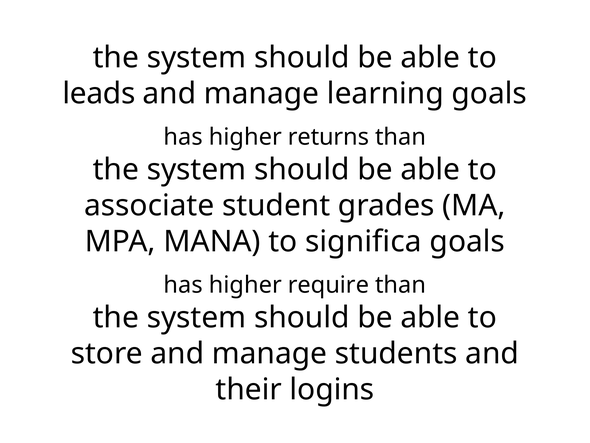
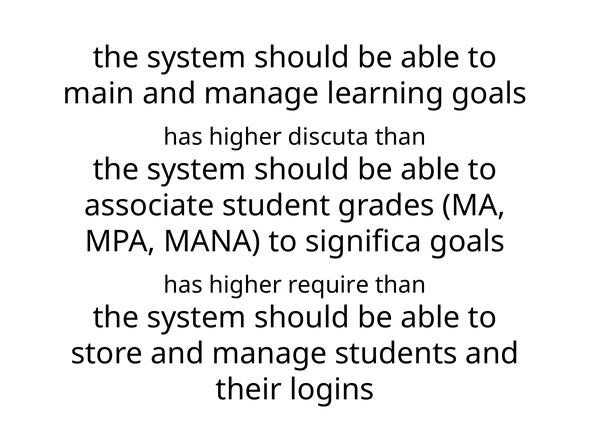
leads: leads -> main (99, 94)
returns: returns -> discuta (328, 137)
